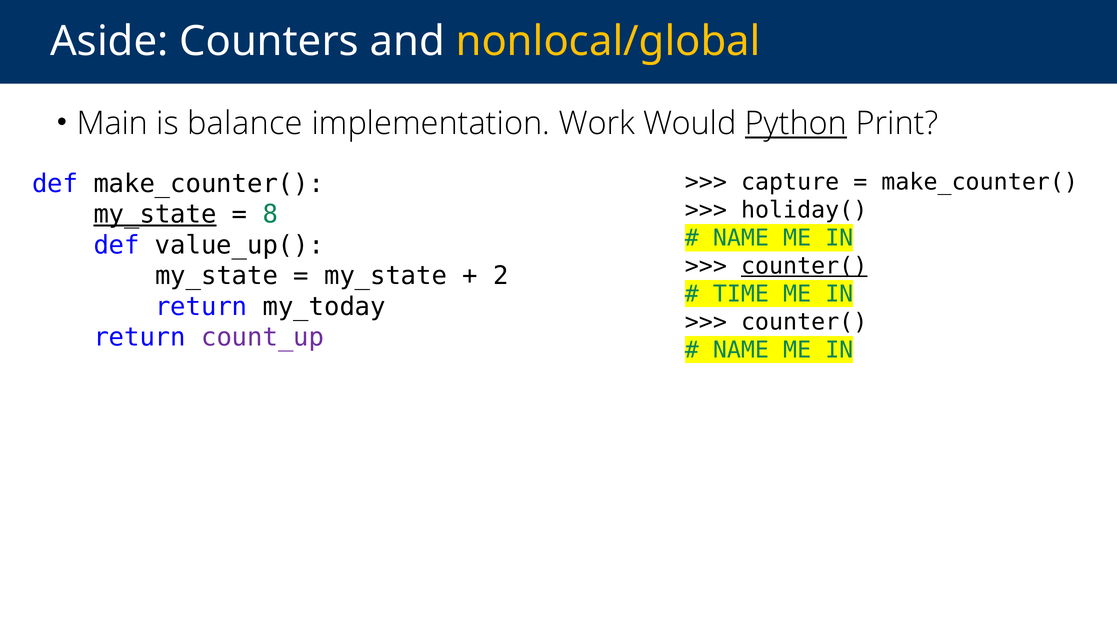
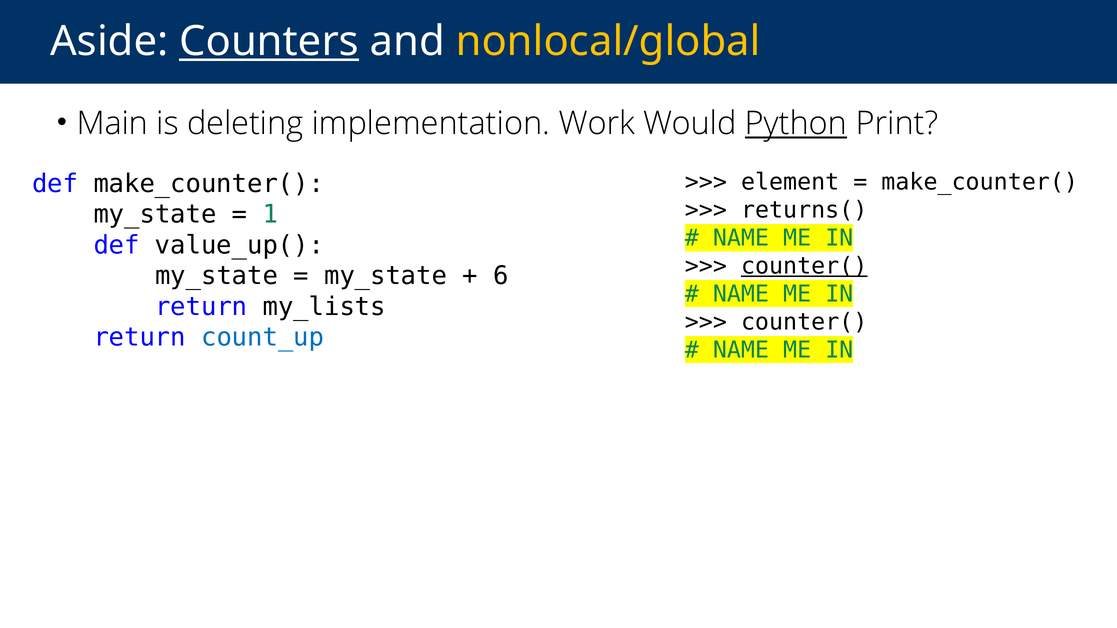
Counters underline: none -> present (269, 42)
balance: balance -> deleting (245, 124)
capture: capture -> element (790, 182)
holiday(: holiday( -> returns( (804, 210)
my_state underline: present -> none (155, 215)
8: 8 -> 1 (270, 215)
2: 2 -> 6 (501, 276)
TIME: TIME -> NAME (741, 294)
my_today: my_today -> my_lists (324, 307)
count_up colour: purple -> blue (263, 337)
